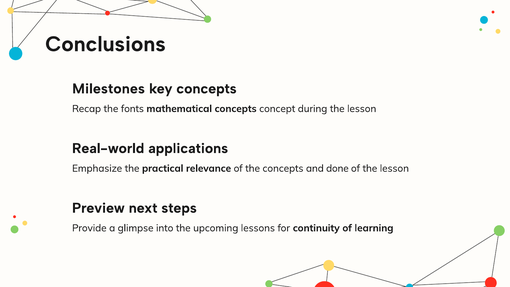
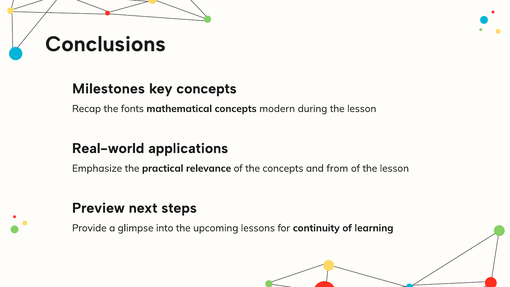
concept: concept -> modern (277, 109)
done: done -> from (337, 168)
